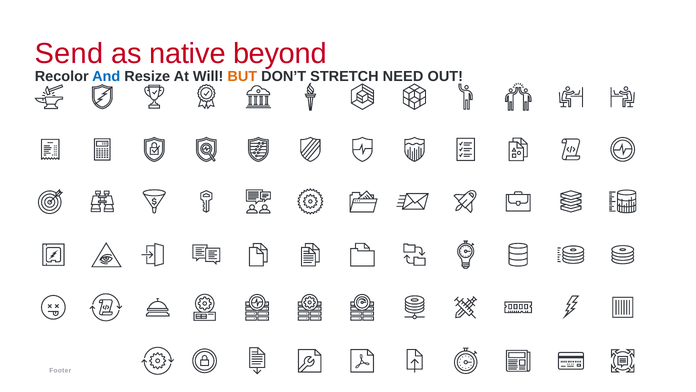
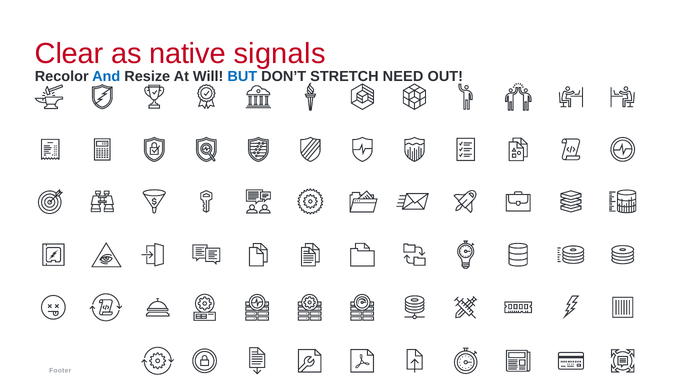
Send: Send -> Clear (69, 53)
beyond: beyond -> signals (280, 53)
BUT colour: orange -> blue (242, 76)
